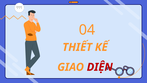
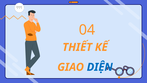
DIỆN colour: red -> blue (100, 67)
